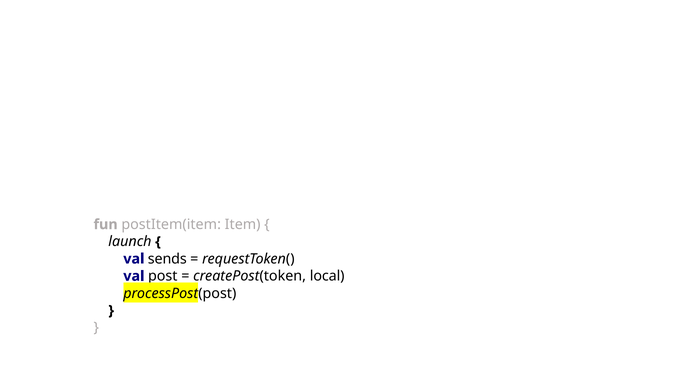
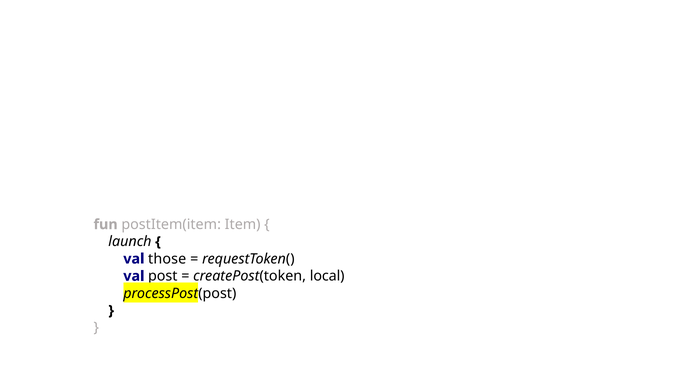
sends: sends -> those (167, 258)
